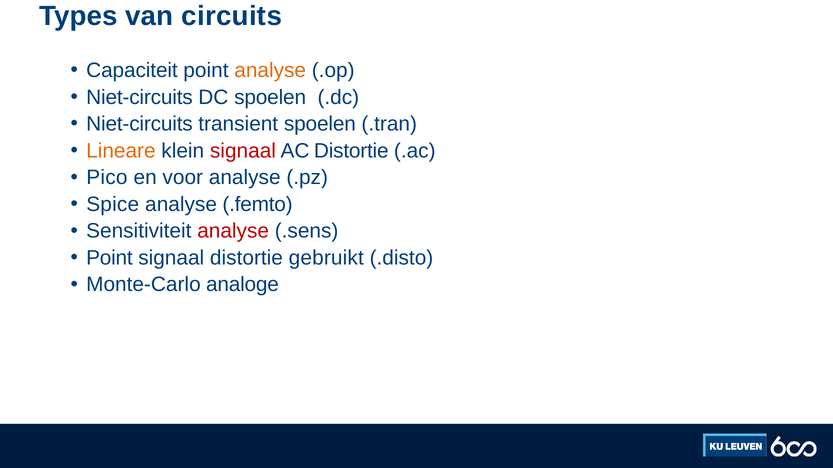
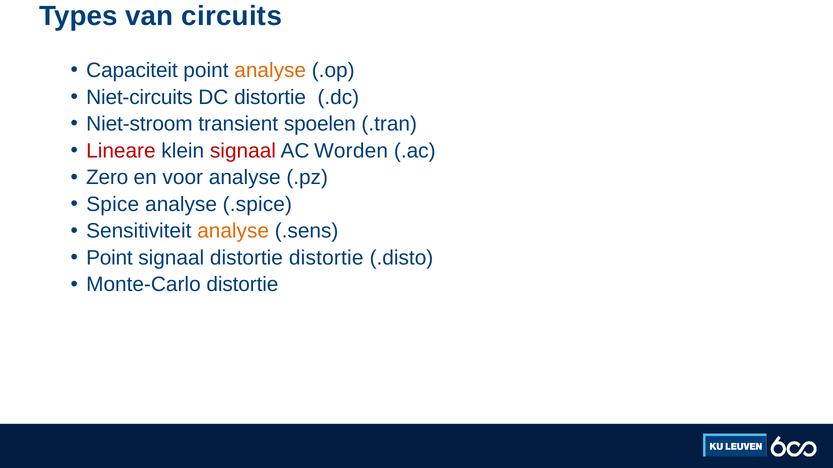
DC spoelen: spoelen -> distortie (270, 97)
Niet-circuits: Niet-circuits -> Niet-stroom (139, 124)
Lineare colour: orange -> red (121, 151)
AC Distortie: Distortie -> Worden (351, 151)
Pico: Pico -> Zero (107, 178)
.femto: .femto -> .spice (257, 205)
analyse colour: red -> orange (233, 231)
distortie gebruikt: gebruikt -> distortie (326, 258)
Monte-Carlo analoge: analoge -> distortie (242, 285)
